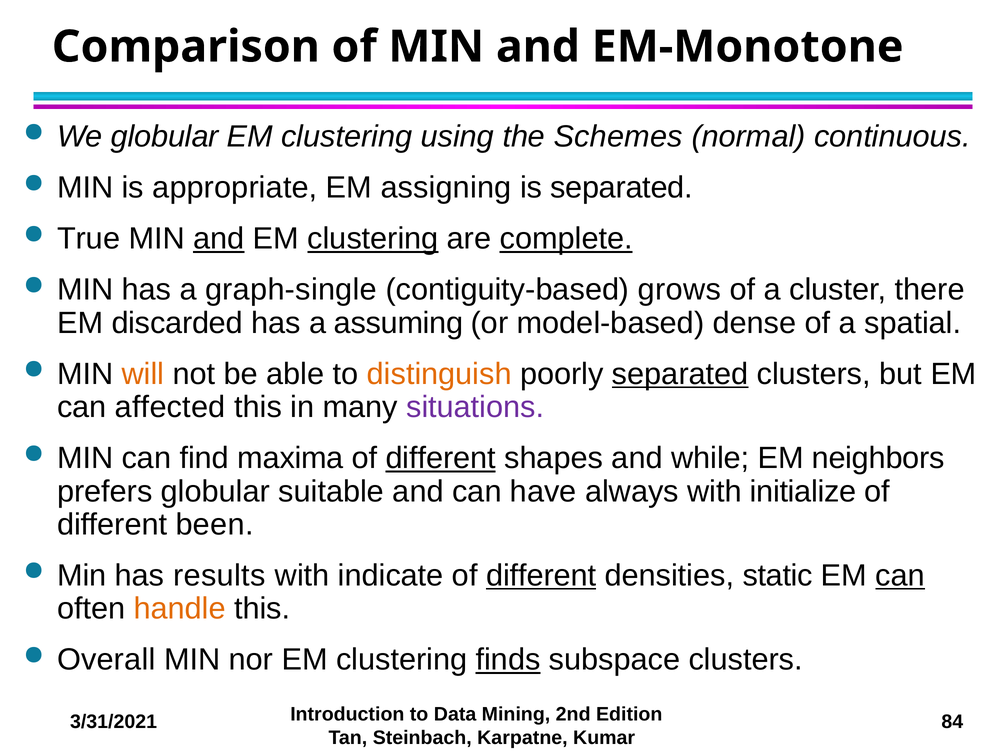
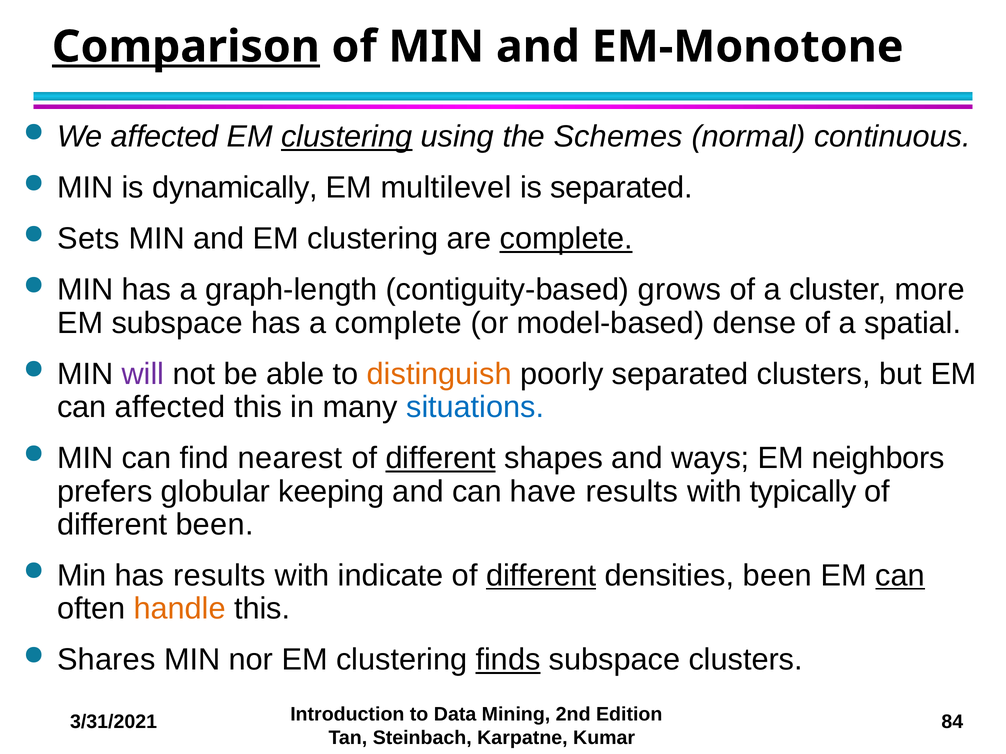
Comparison underline: none -> present (186, 47)
We globular: globular -> affected (165, 137)
clustering underline: none -> present (347, 137)
appropriate: appropriate -> dynamically (235, 188)
assigning: assigning -> multilevel (446, 188)
True: True -> Sets (88, 239)
and underline: present -> none (219, 239)
clustering underline: present -> none (373, 239)
graph-single: graph-single -> graph-length (291, 290)
there: there -> more (930, 290)
EM discarded: discarded -> subspace (177, 323)
a assuming: assuming -> complete (398, 323)
will colour: orange -> purple (143, 374)
separated underline: present -> none (680, 374)
situations colour: purple -> blue (475, 407)
maxima: maxima -> nearest (290, 459)
while: while -> ways (710, 459)
suitable: suitable -> keeping (331, 492)
have always: always -> results (632, 492)
initialize: initialize -> typically (803, 492)
densities static: static -> been (777, 576)
Overall: Overall -> Shares (106, 660)
